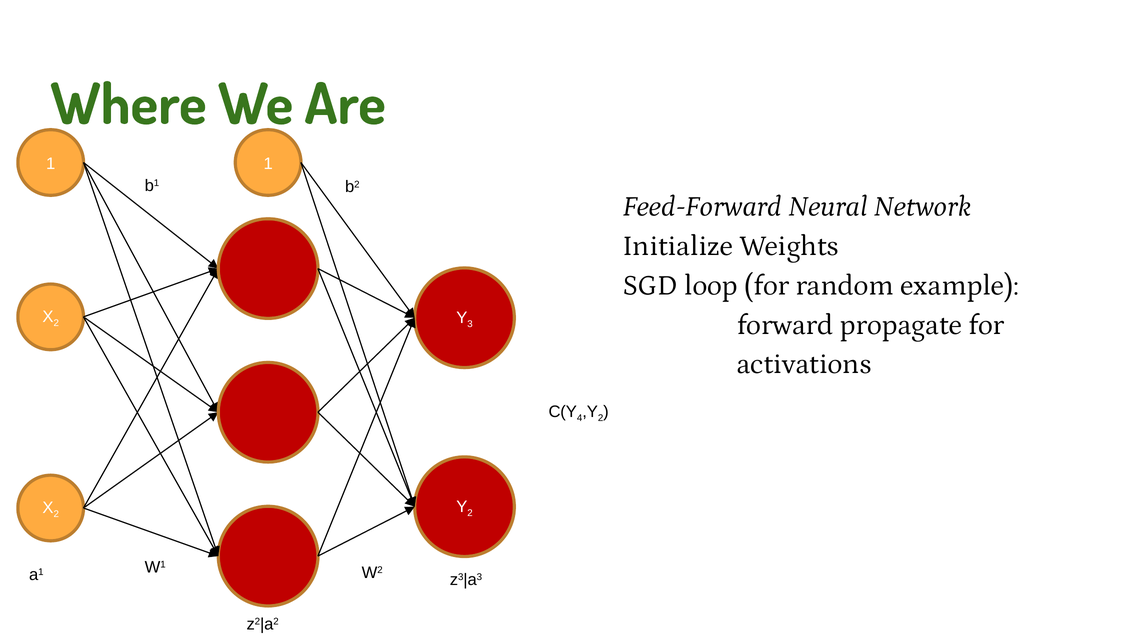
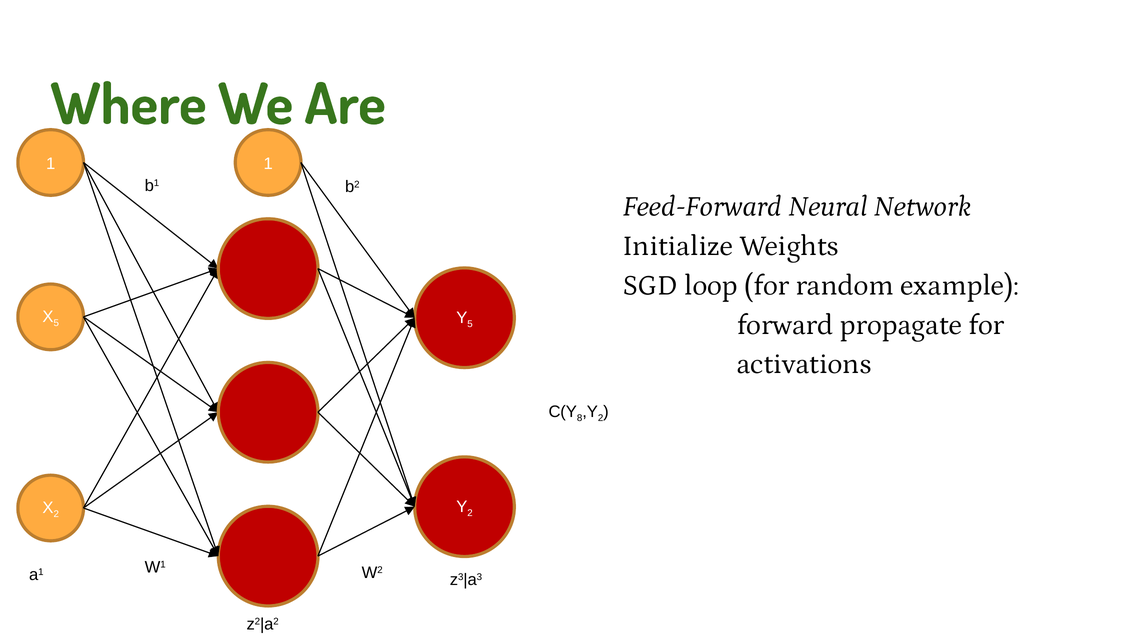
2: 2 -> 5 (56, 323)
3: 3 -> 5 (470, 324)
4: 4 -> 8 (580, 418)
